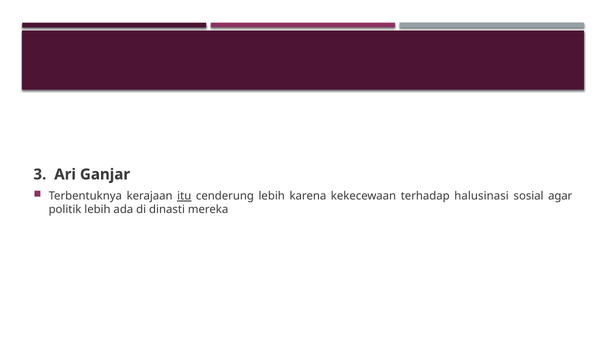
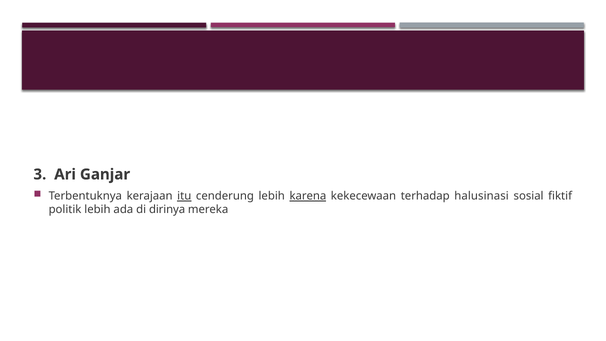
karena underline: none -> present (308, 196)
agar: agar -> fiktif (560, 196)
dinasti: dinasti -> dirinya (167, 210)
